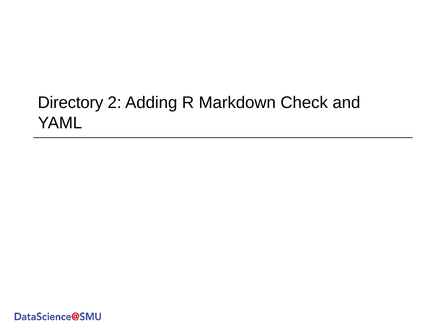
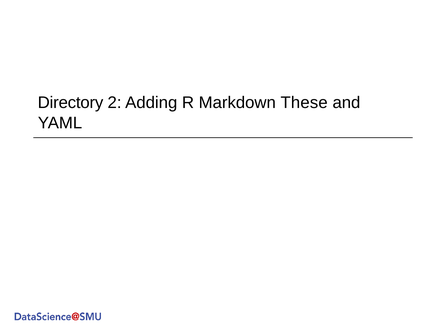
Check: Check -> These (304, 103)
